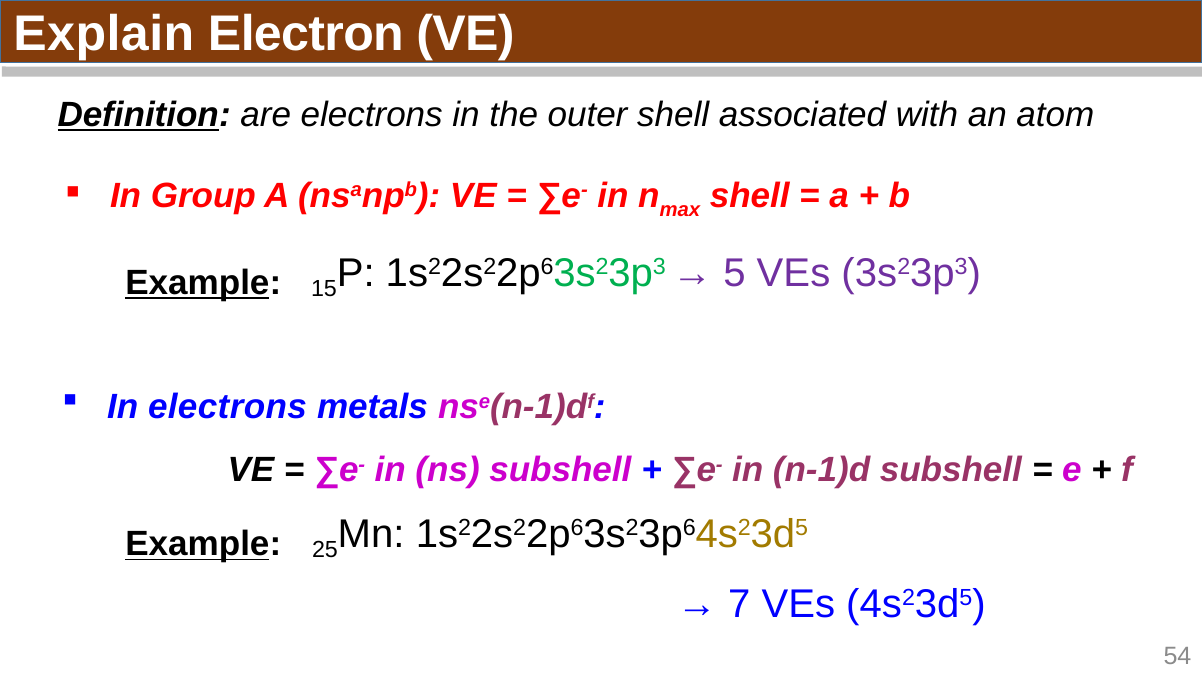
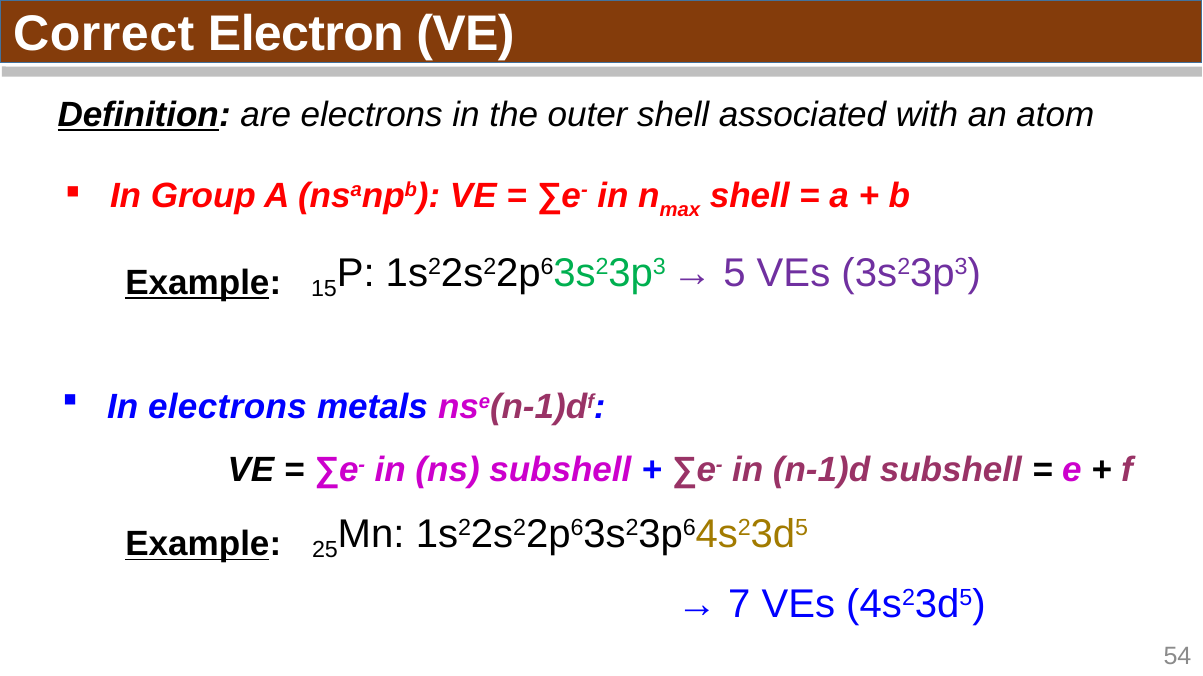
Explain: Explain -> Correct (104, 34)
